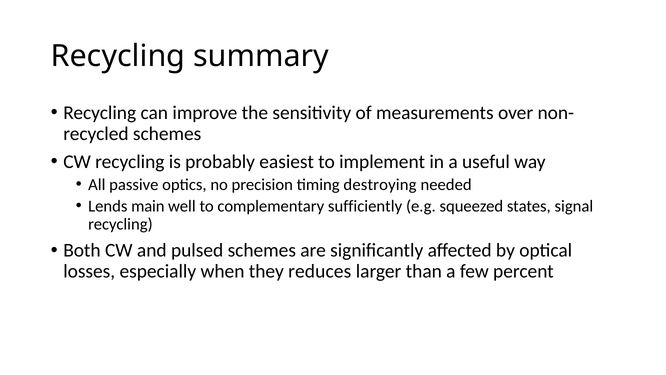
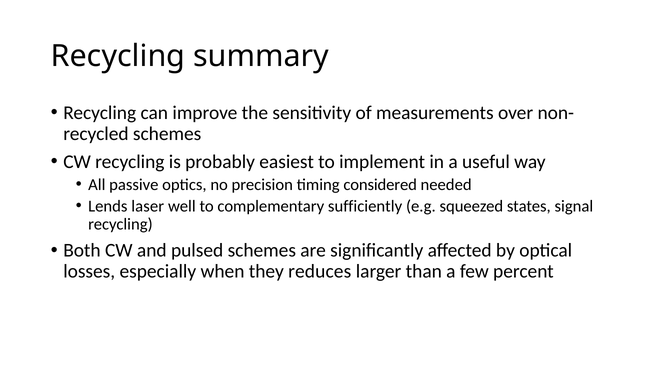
destroying: destroying -> considered (380, 184)
main: main -> laser (148, 206)
